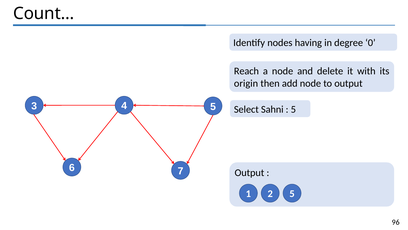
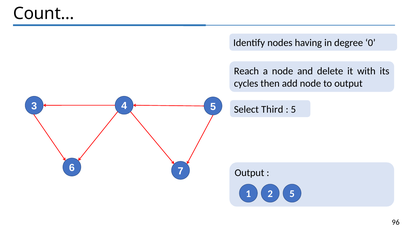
origin: origin -> cycles (246, 83)
Sahni: Sahni -> Third (272, 109)
